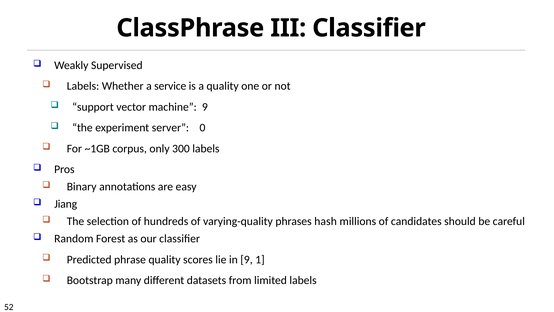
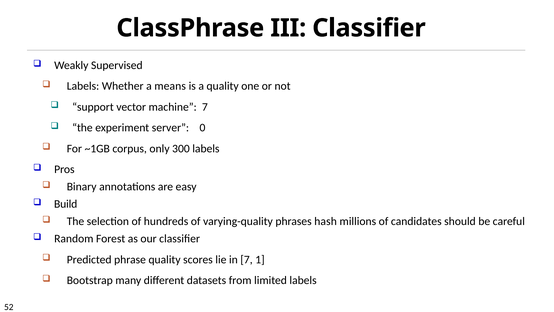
service: service -> means (170, 86)
machine 9: 9 -> 7 (205, 107)
Jiang: Jiang -> Build (66, 204)
in 9: 9 -> 7 (246, 259)
